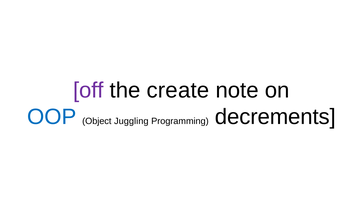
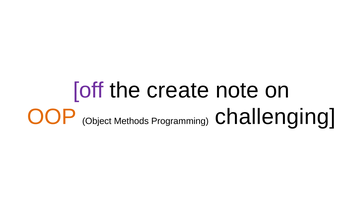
OOP colour: blue -> orange (52, 117)
Juggling: Juggling -> Methods (131, 121)
decrements: decrements -> challenging (275, 117)
